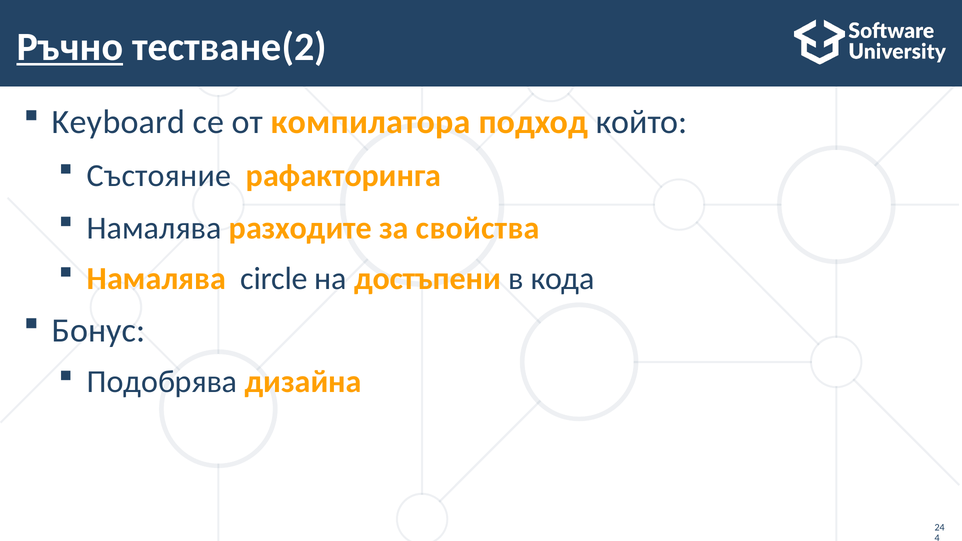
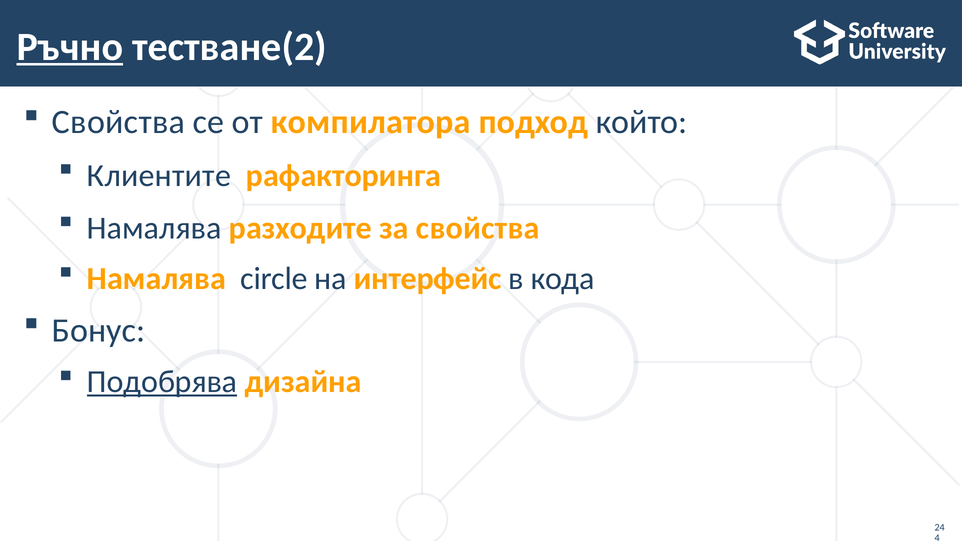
Keyboard: Keyboard -> Свойства (118, 122)
Състояние: Състояние -> Клиентите (159, 176)
достъпени: достъпени -> интерфейс (428, 279)
Подобрява underline: none -> present (162, 382)
